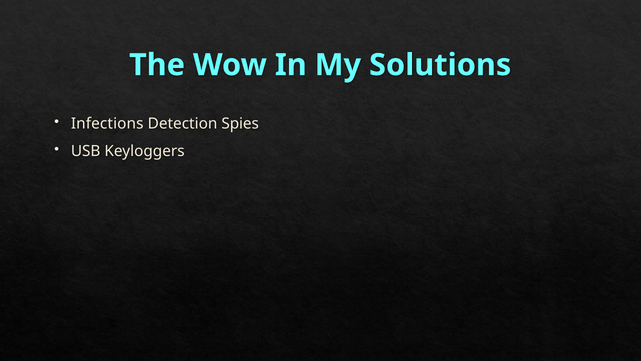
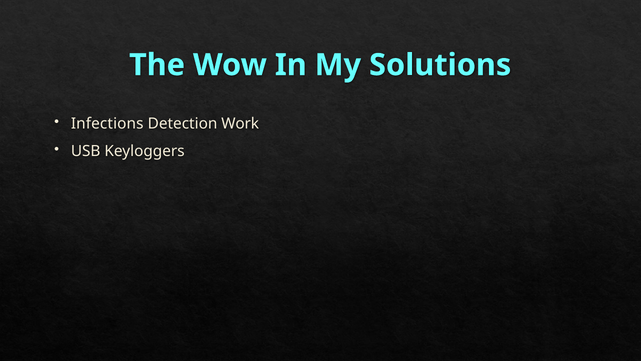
Spies: Spies -> Work (240, 124)
